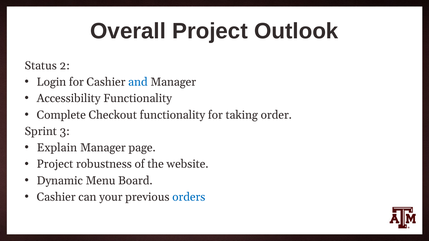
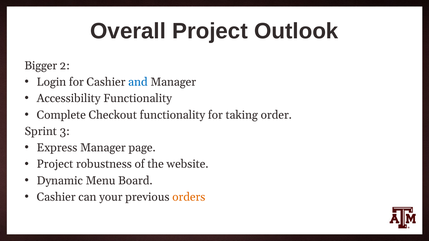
Status: Status -> Bigger (41, 66)
Explain: Explain -> Express (57, 148)
orders colour: blue -> orange (189, 197)
